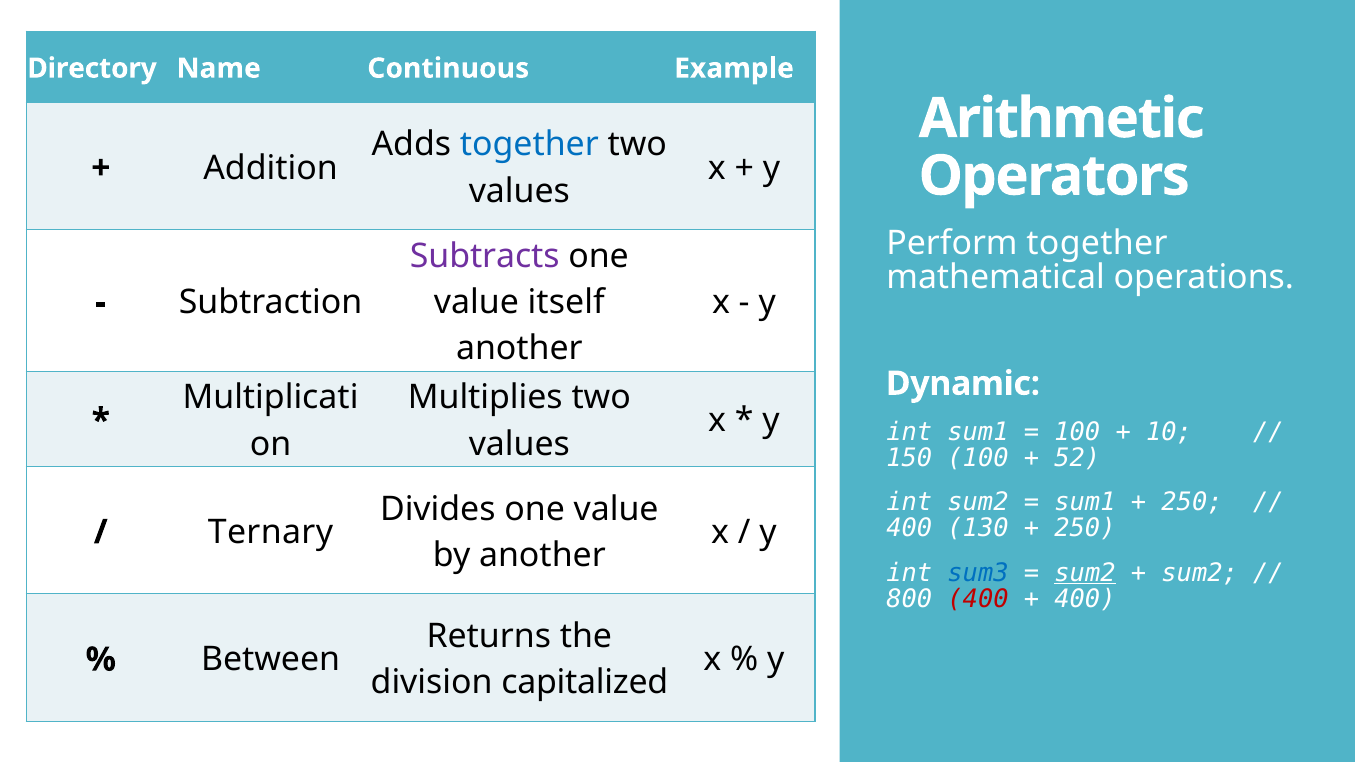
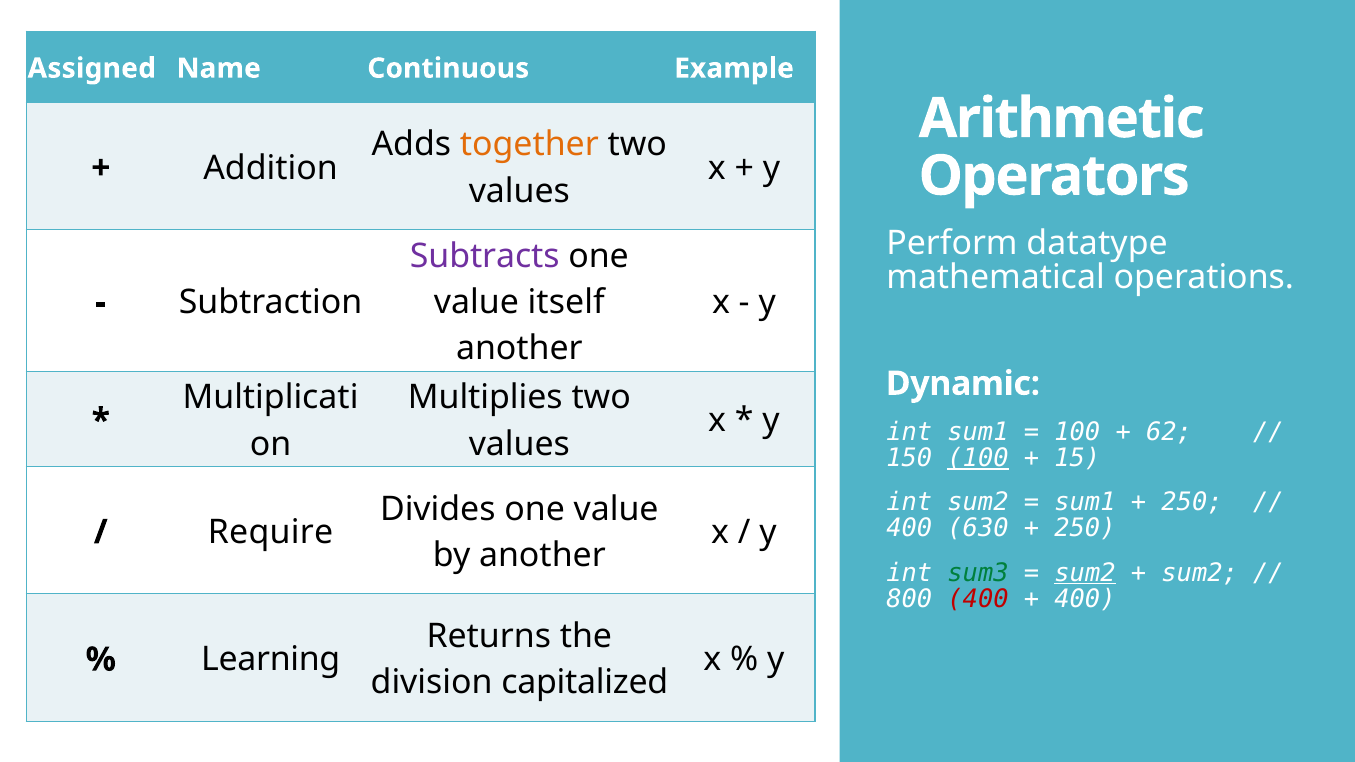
Directory: Directory -> Assigned (92, 68)
together colour: blue -> orange (529, 145)
Perform together: together -> datatype (1097, 243)
10: 10 -> 62 (1169, 432)
100 underline: none -> present (978, 458)
52: 52 -> 15 (1077, 458)
130: 130 -> 630 (978, 529)
Ternary: Ternary -> Require (270, 532)
sum3 colour: blue -> green (978, 573)
Between: Between -> Learning (271, 660)
